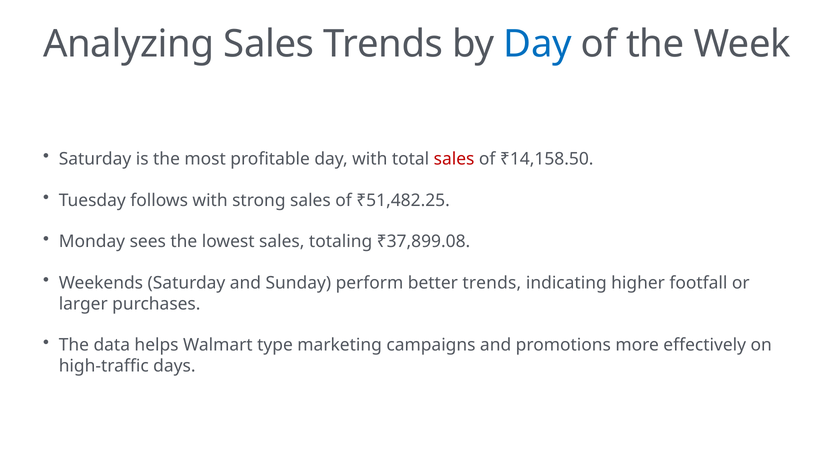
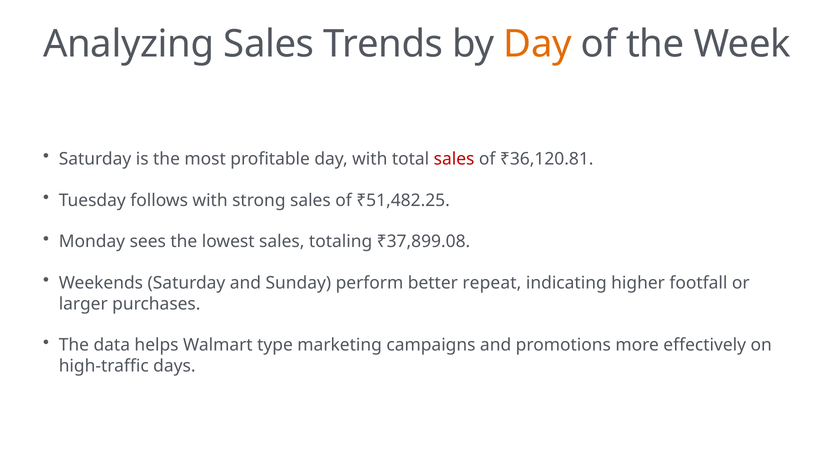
Day colour: blue -> orange (538, 44)
₹14,158.50: ₹14,158.50 -> ₹36,120.81 (547, 159)
better trends: trends -> repeat (492, 283)
